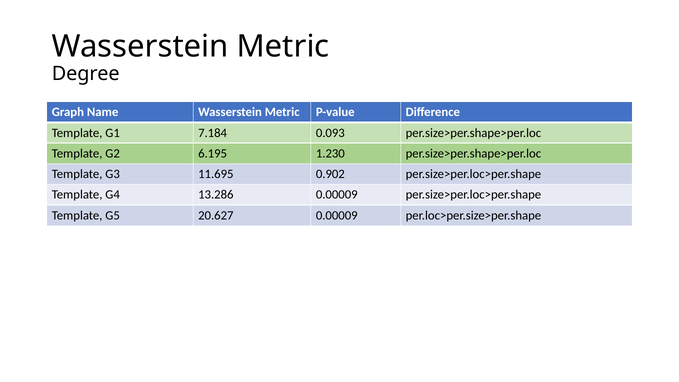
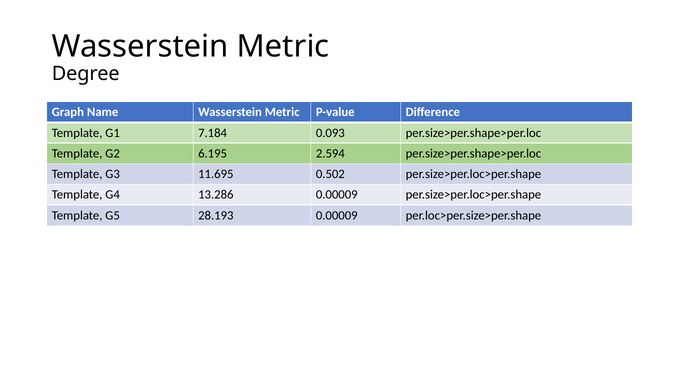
1.230: 1.230 -> 2.594 (330, 153)
0.902: 0.902 -> 0.502 (330, 174)
20.627: 20.627 -> 28.193 (216, 215)
